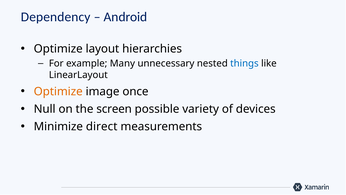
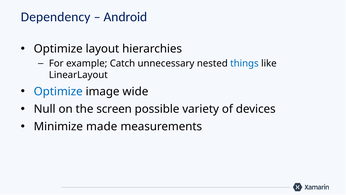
Many: Many -> Catch (122, 63)
Optimize colour: orange -> blue (58, 91)
once: once -> wide (135, 91)
direct: direct -> made (102, 126)
